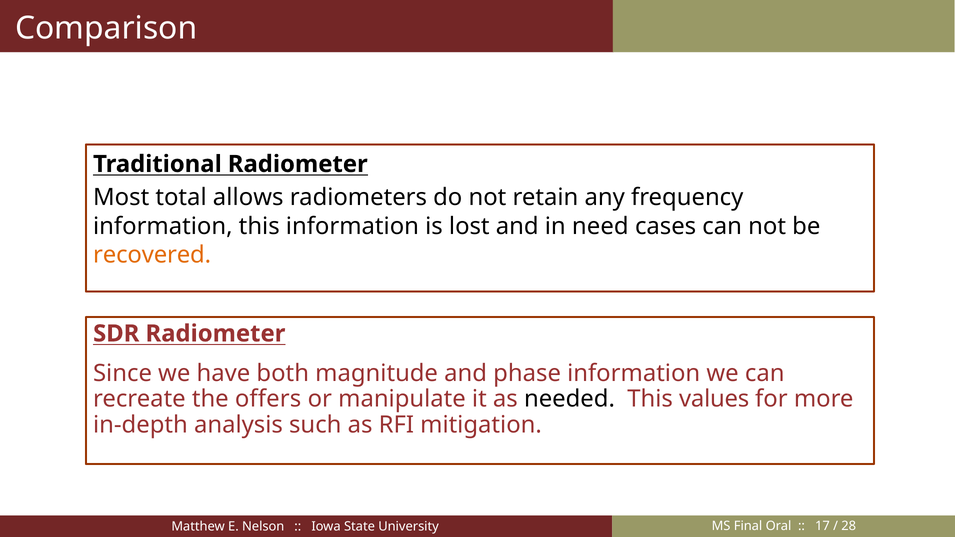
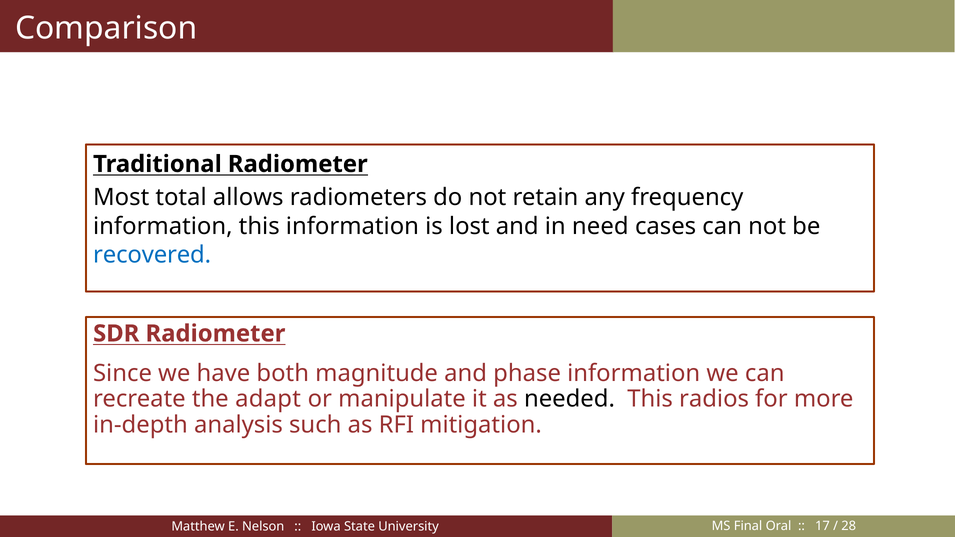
recovered colour: orange -> blue (152, 255)
offers: offers -> adapt (268, 399)
values: values -> radios (714, 399)
